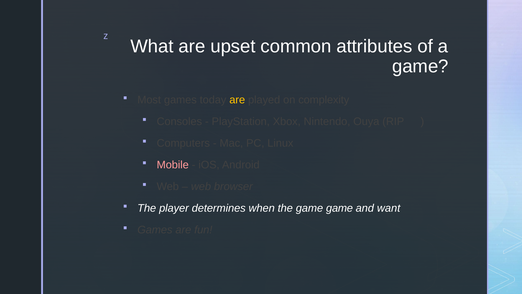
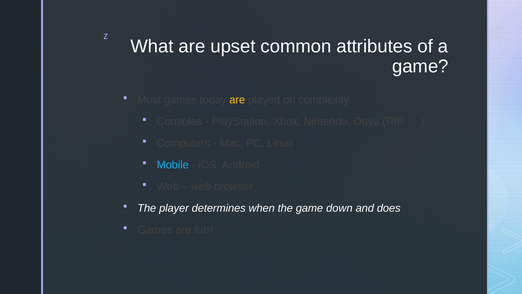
Mobile colour: pink -> light blue (173, 165)
game game: game -> down (339, 208)
want: want -> does (389, 208)
